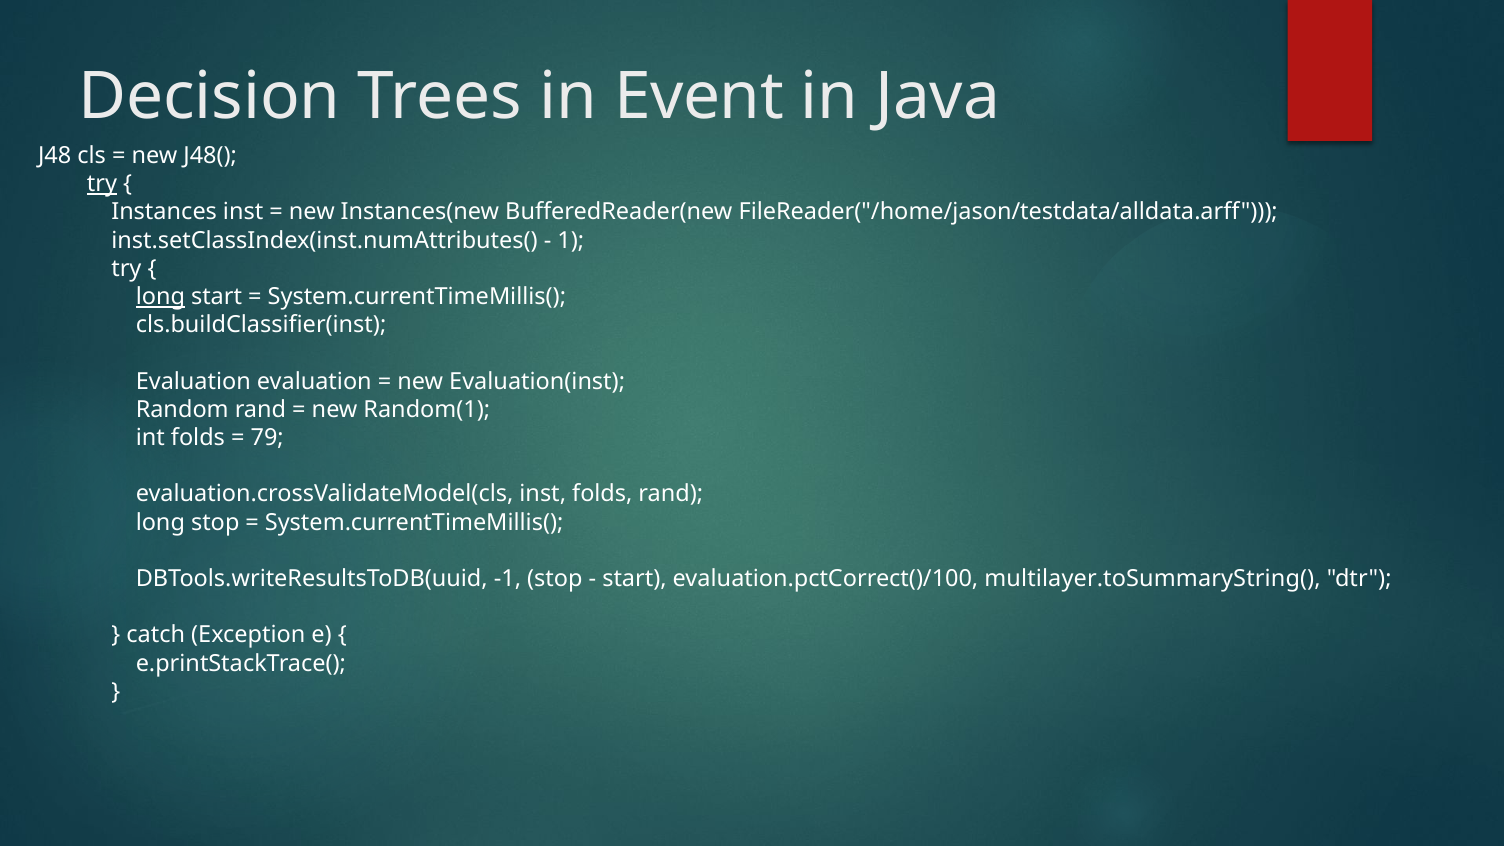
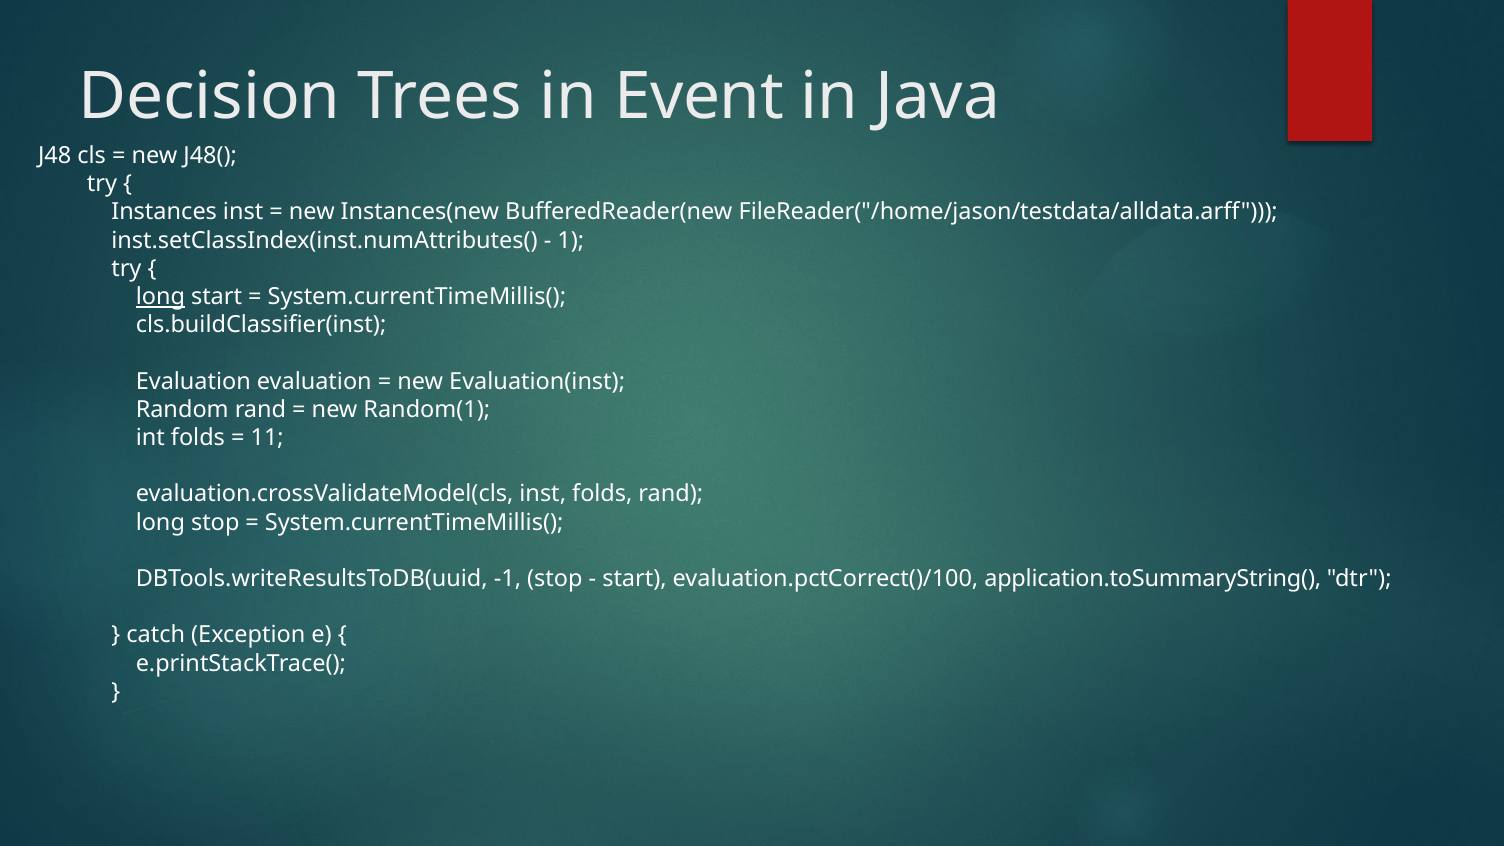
try underline: present -> none (102, 184)
79: 79 -> 11 (267, 438)
multilayer.toSummaryString(: multilayer.toSummaryString( -> application.toSummaryString( (1153, 579)
